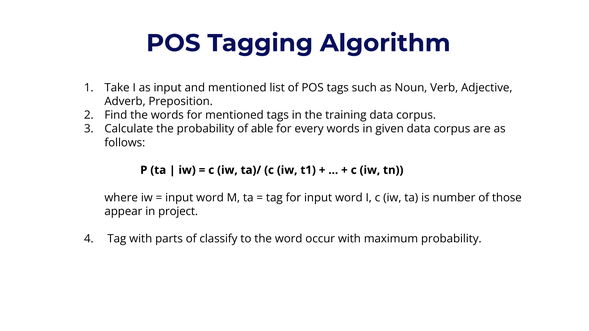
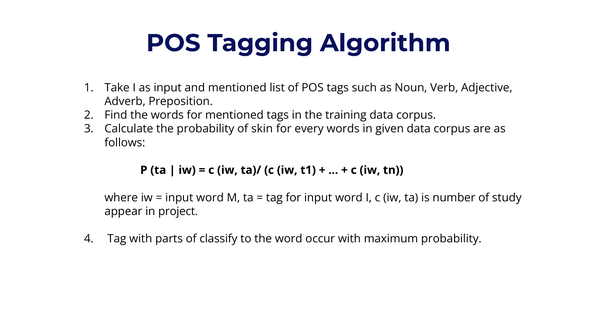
able: able -> skin (262, 129)
those: those -> study (507, 198)
